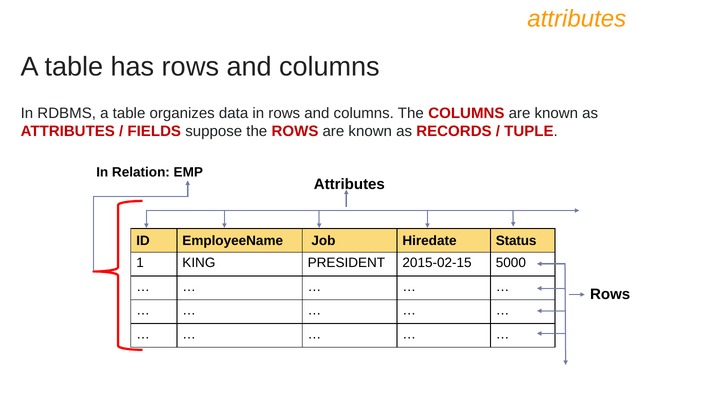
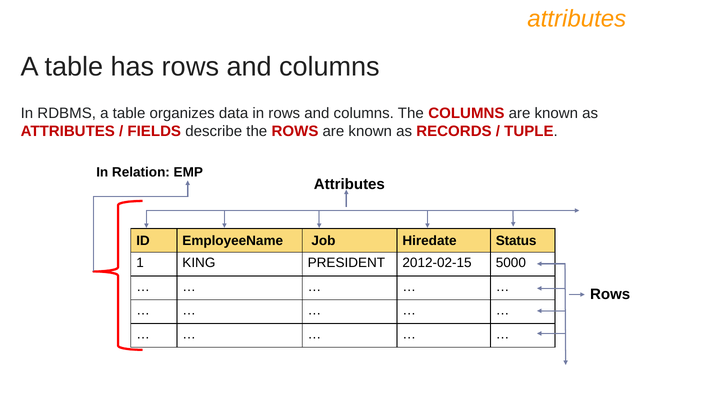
suppose: suppose -> describe (214, 131)
2015-02-15: 2015-02-15 -> 2012-02-15 (437, 263)
